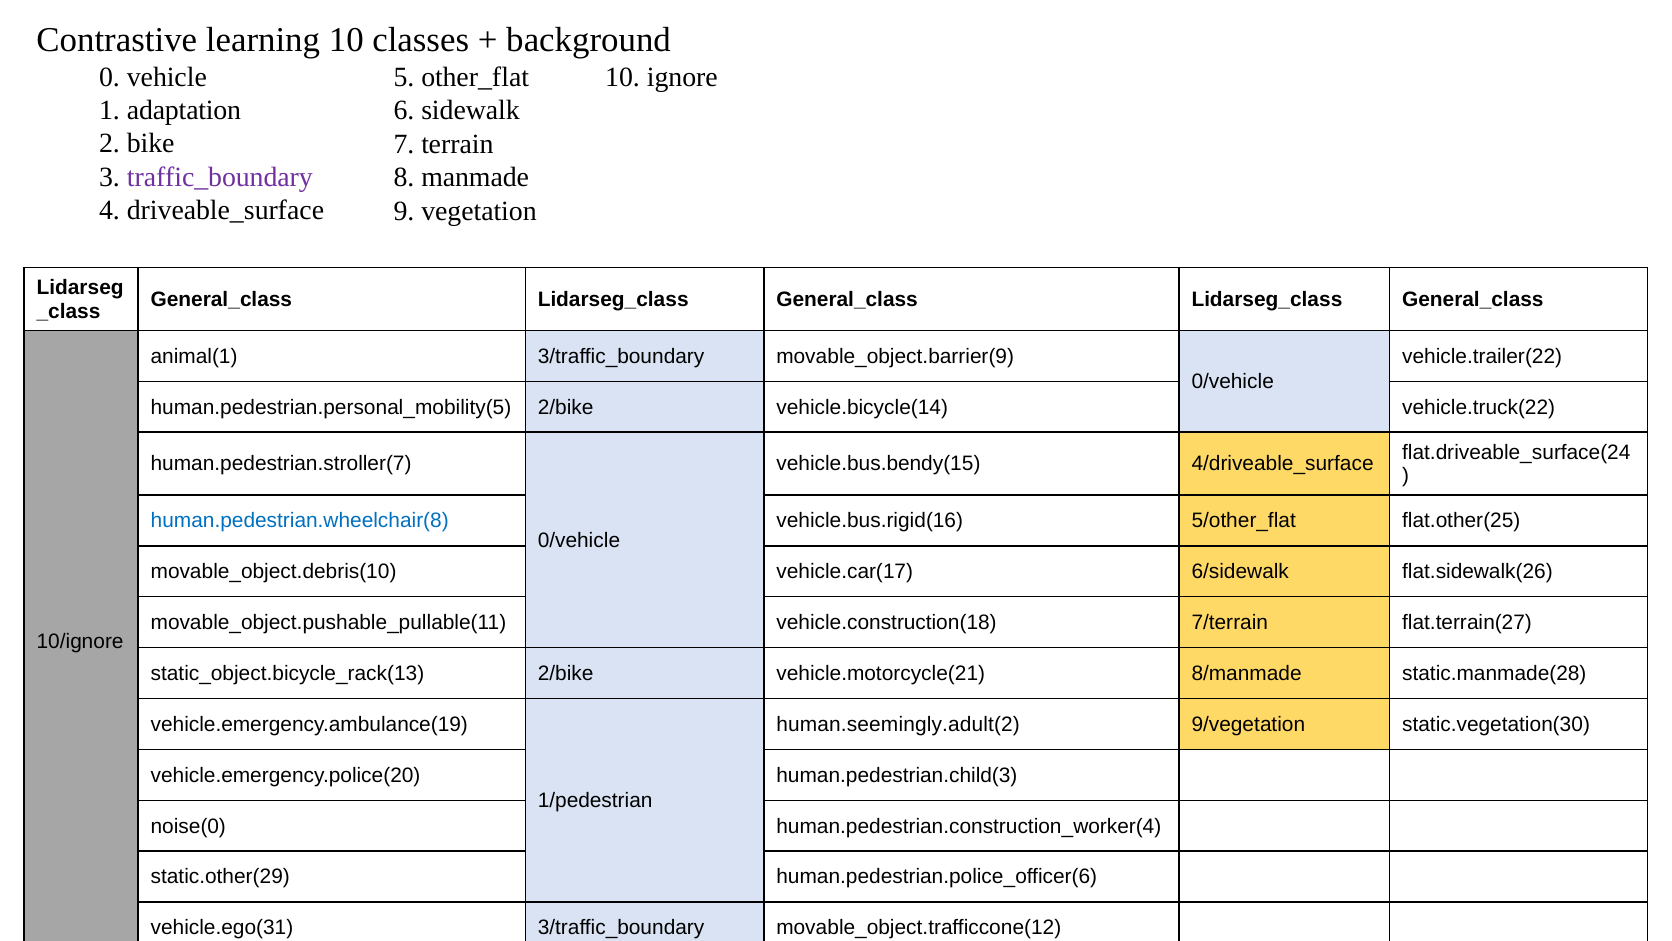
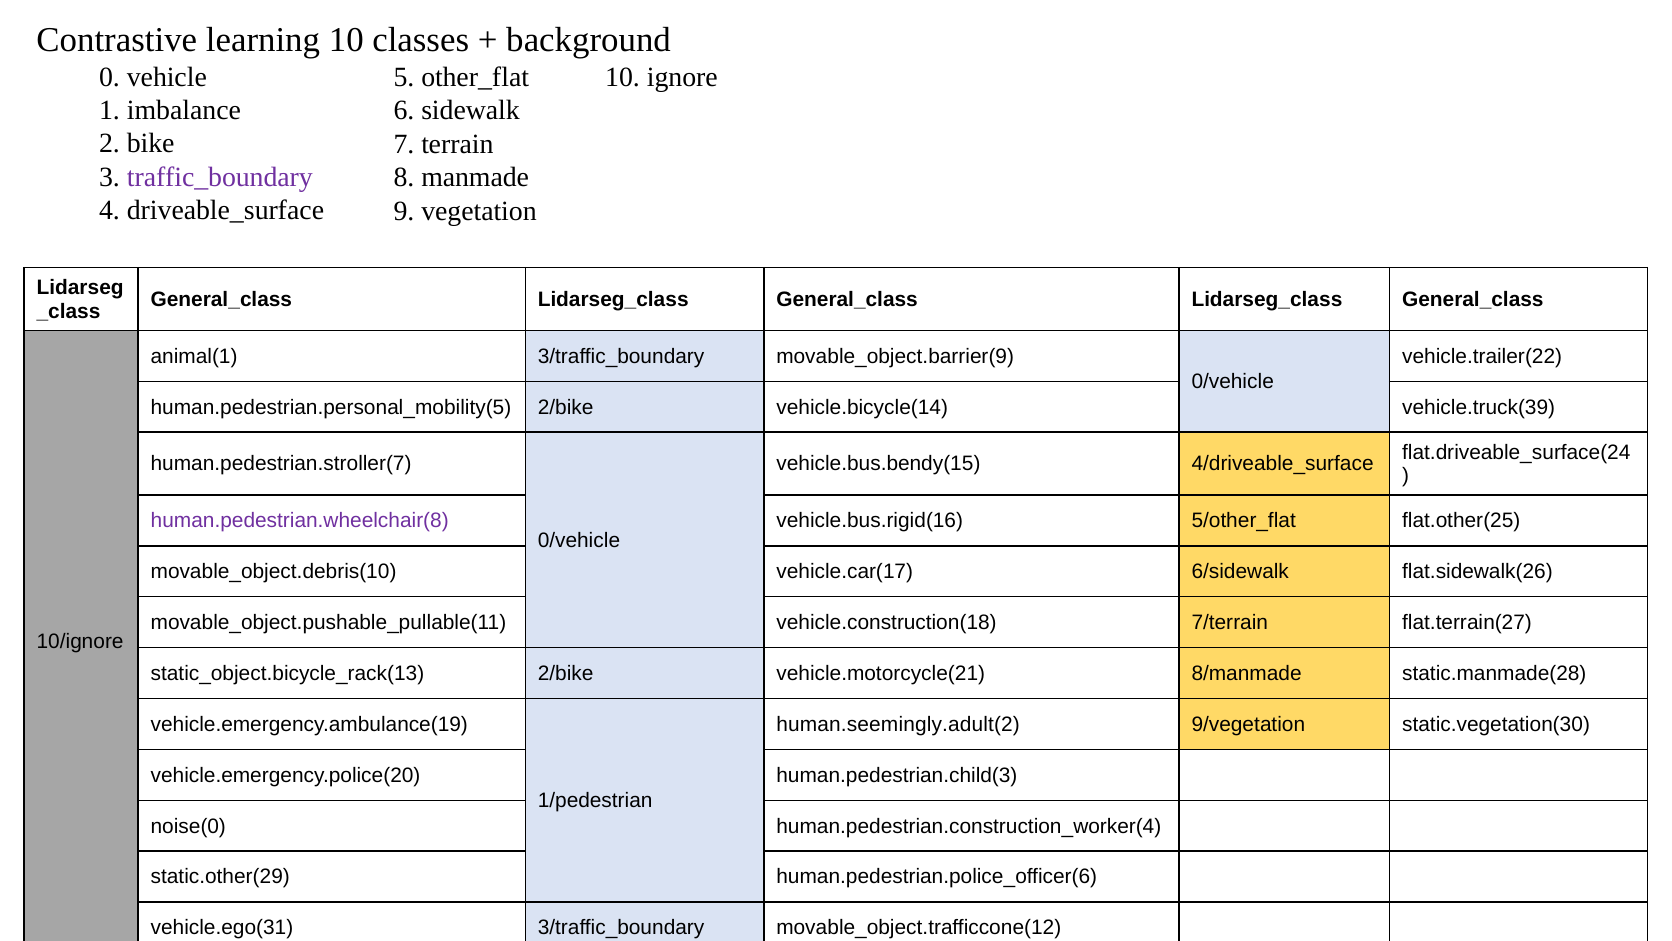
adaptation: adaptation -> imbalance (184, 110)
vehicle.truck(22: vehicle.truck(22 -> vehicle.truck(39 (1479, 407)
human.pedestrian.wheelchair(8 colour: blue -> purple (300, 521)
